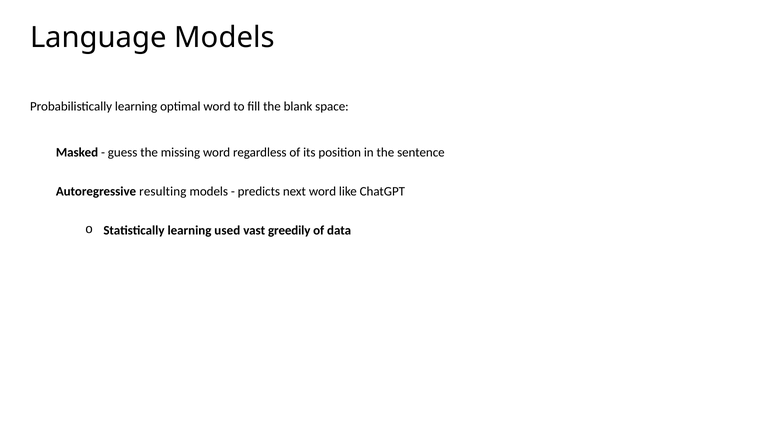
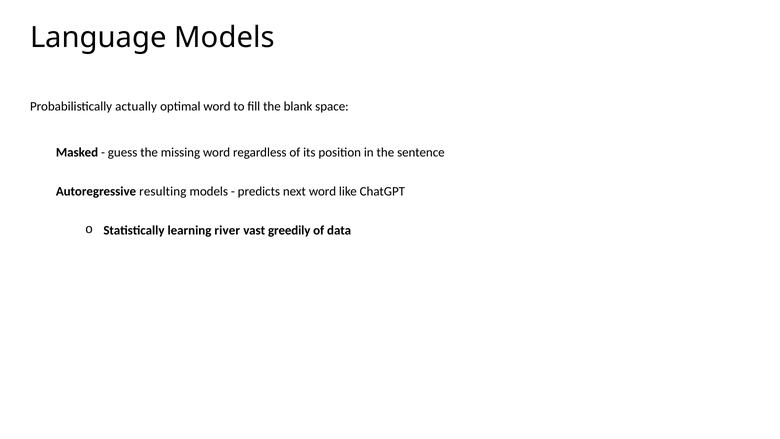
Probabilistically learning: learning -> actually (136, 106)
used: used -> river (227, 230)
